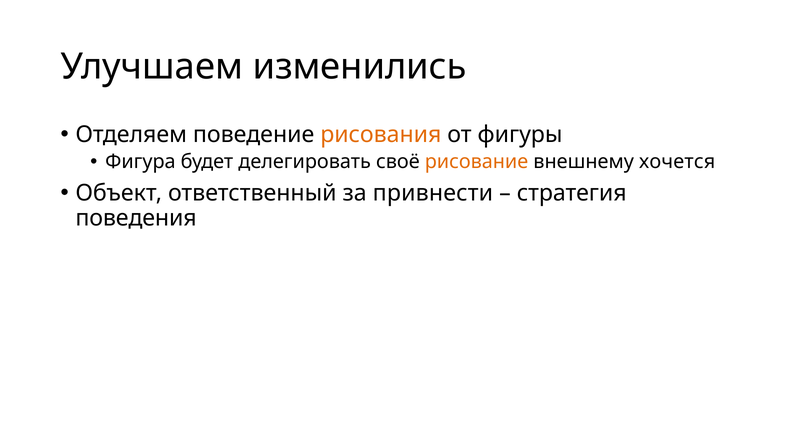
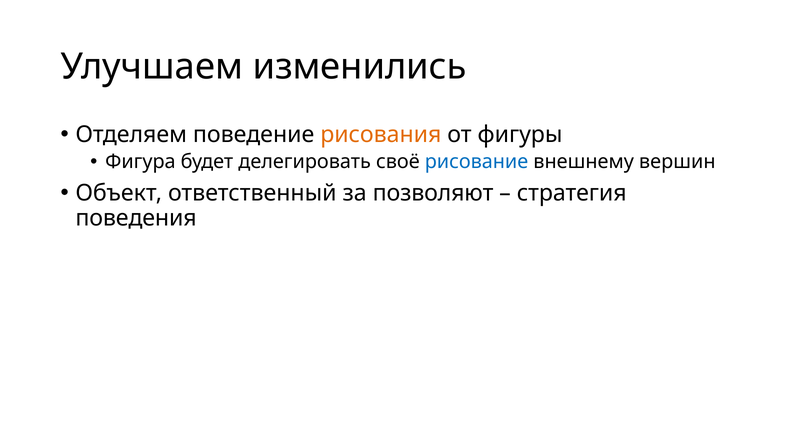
рисование colour: orange -> blue (477, 162)
хочется: хочется -> вершин (677, 162)
привнести: привнести -> позволяют (433, 193)
